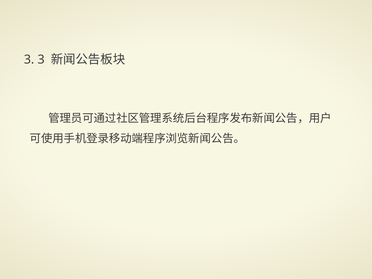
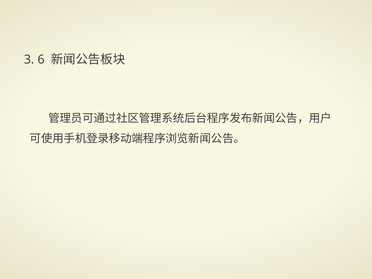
3 3: 3 -> 6 (41, 59)
